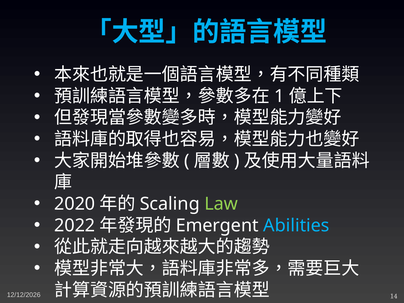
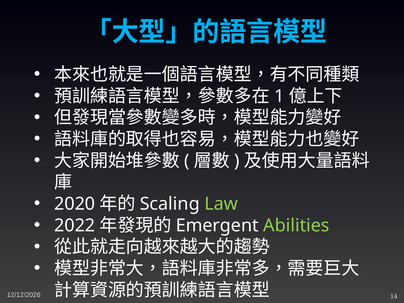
Abilities colour: light blue -> light green (296, 225)
